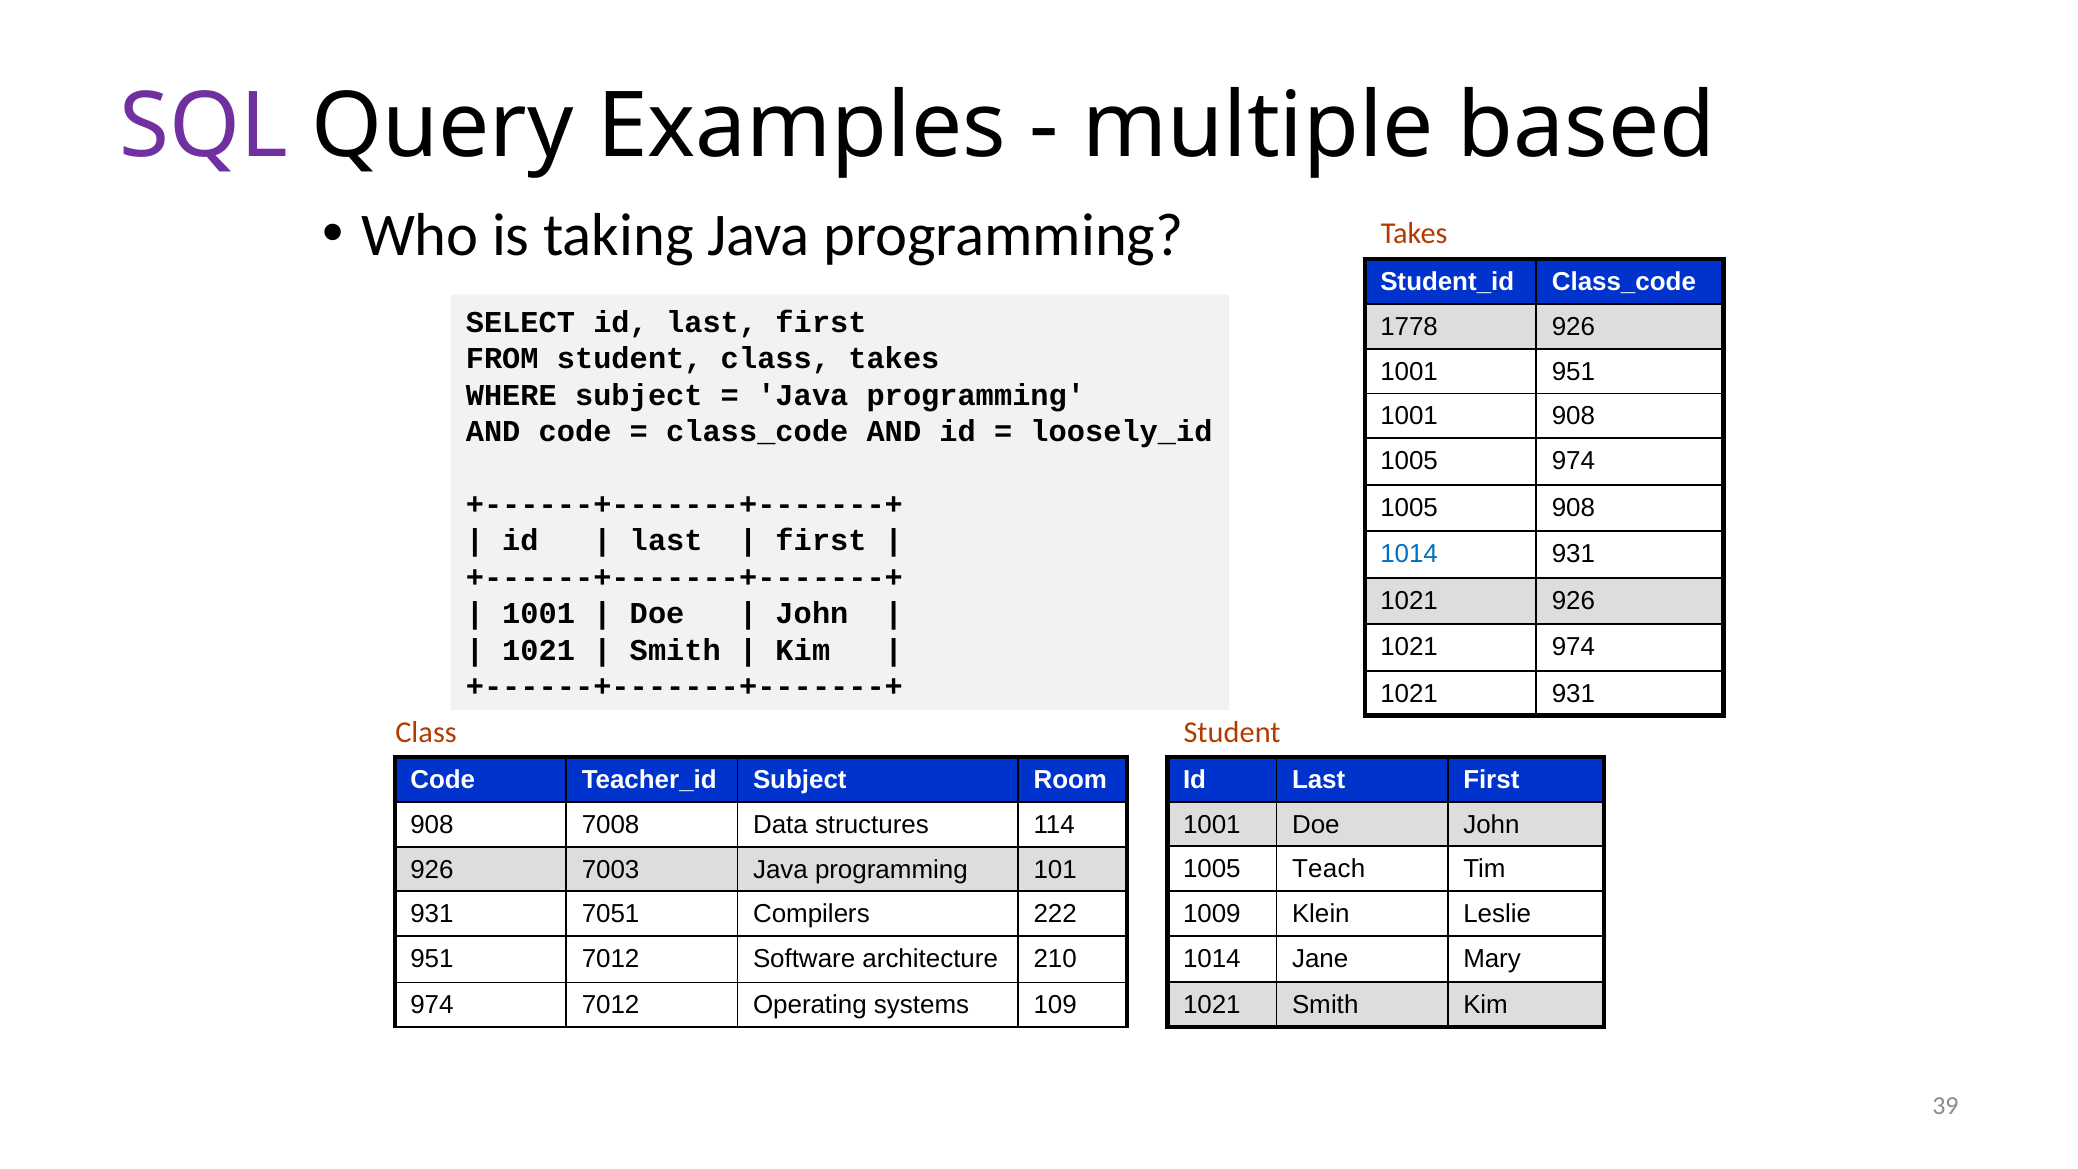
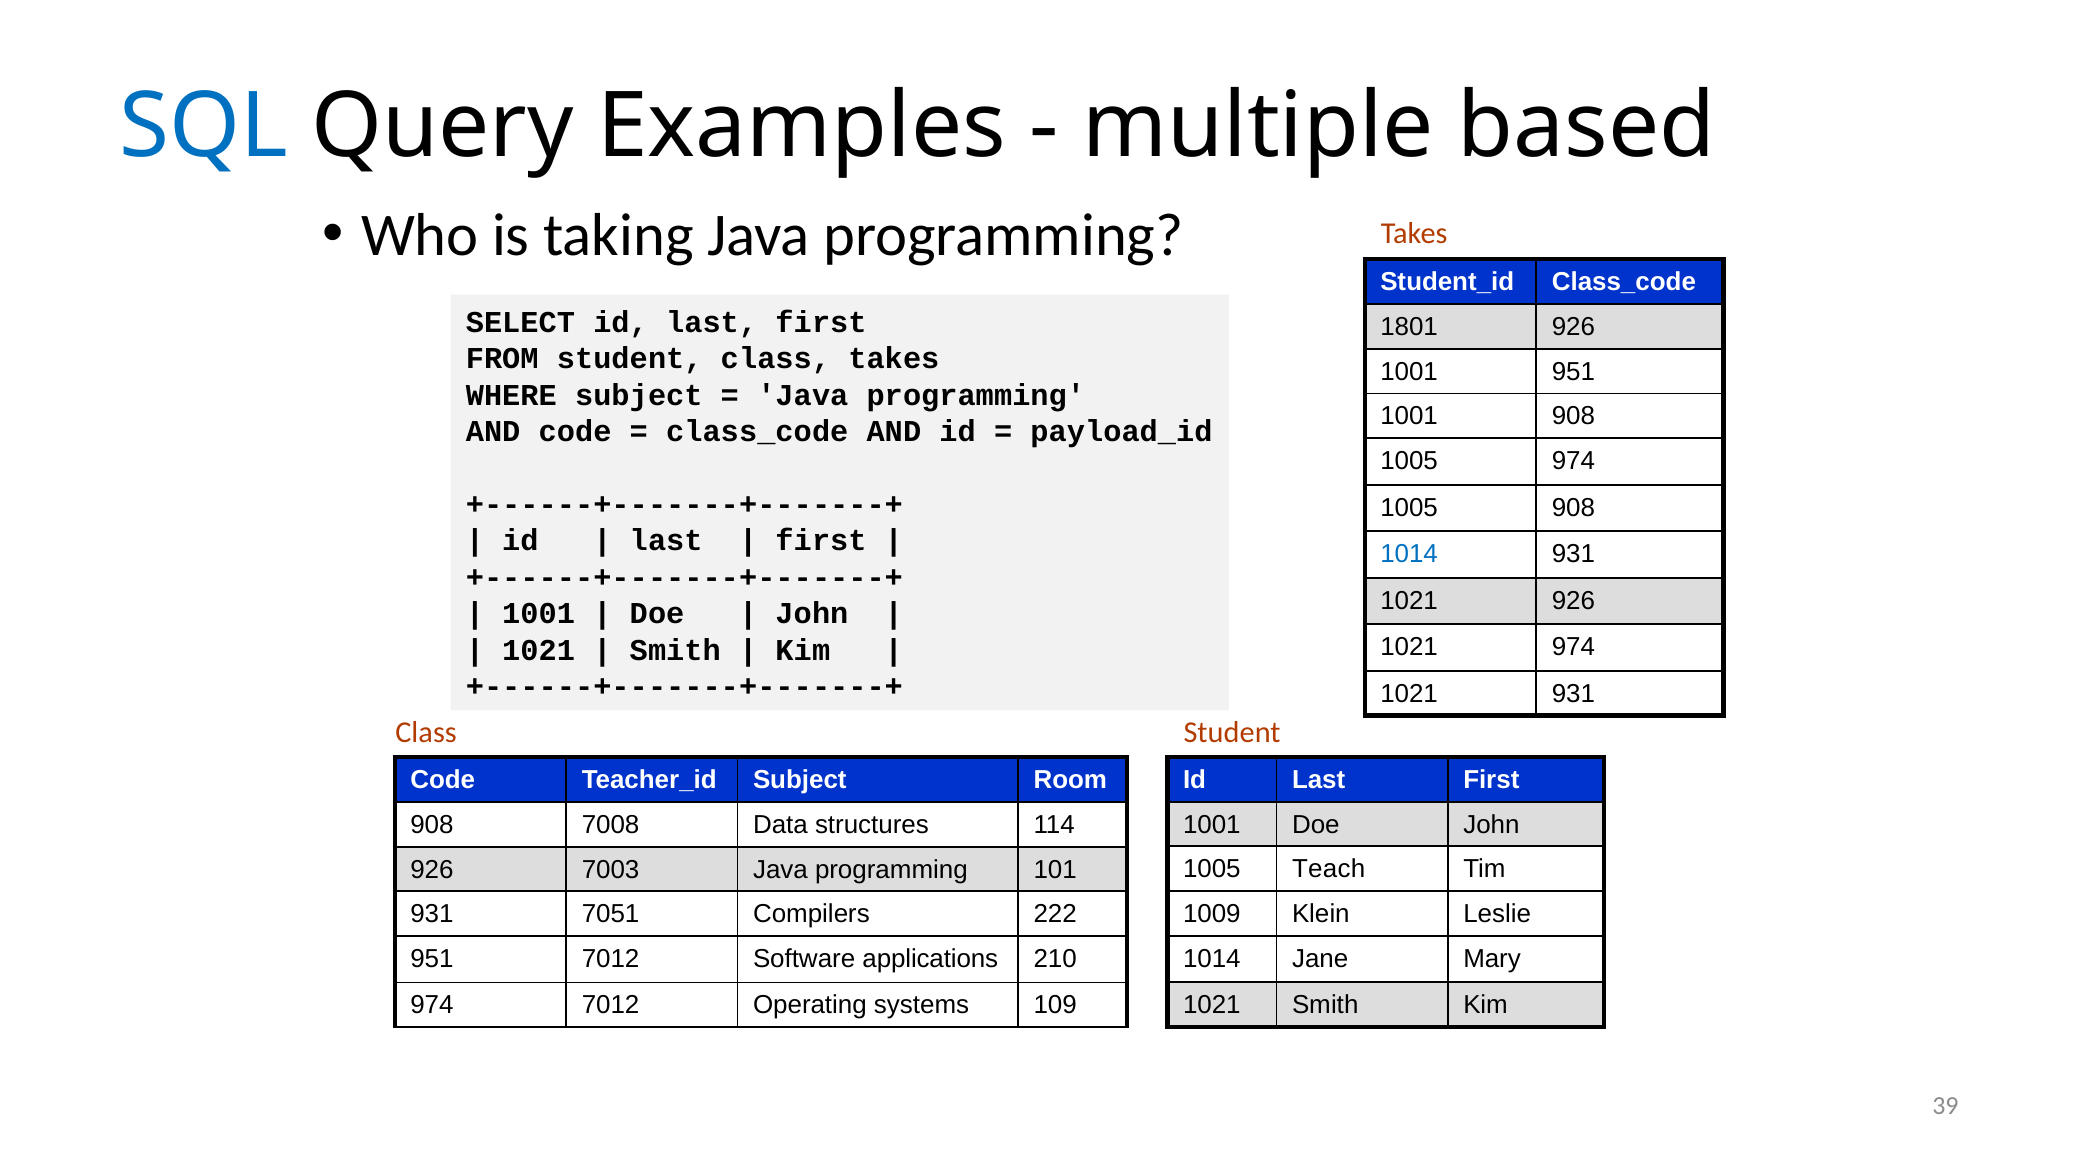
SQL colour: purple -> blue (204, 126)
1778: 1778 -> 1801 (1409, 327)
loosely_id: loosely_id -> payload_id (1122, 432)
architecture: architecture -> applications (930, 959)
